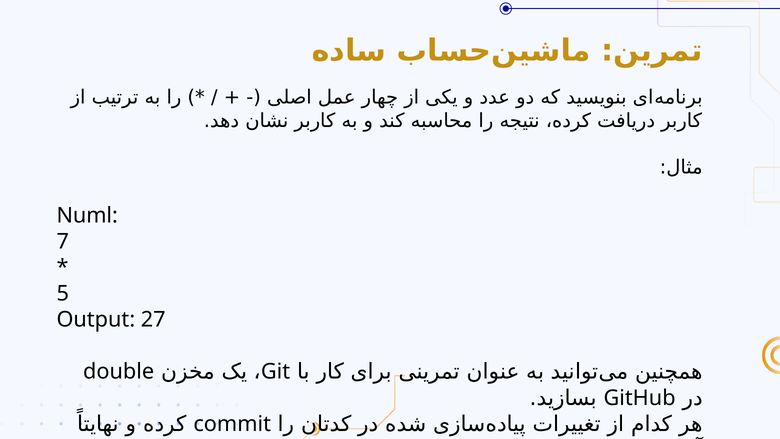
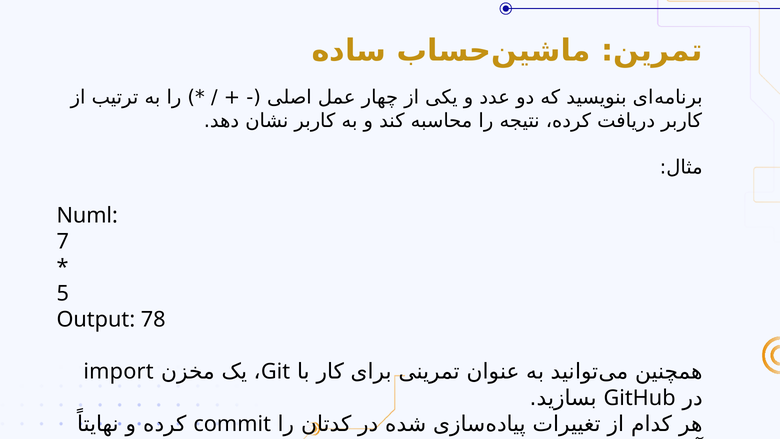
27: 27 -> 78 (153, 320)
double: double -> import (119, 372)
